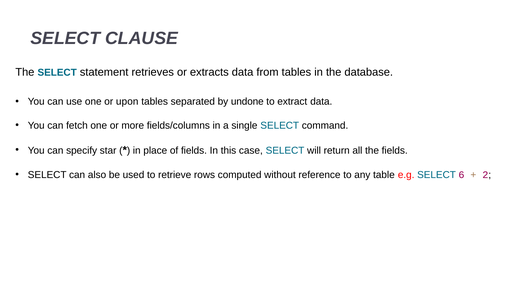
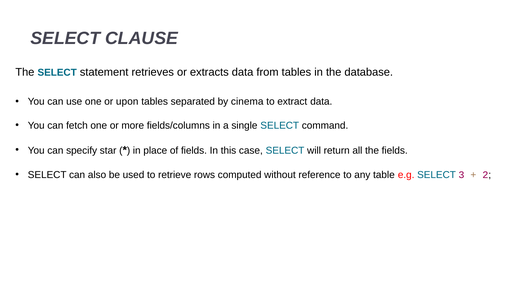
undone: undone -> cinema (247, 102)
6: 6 -> 3 (461, 175)
